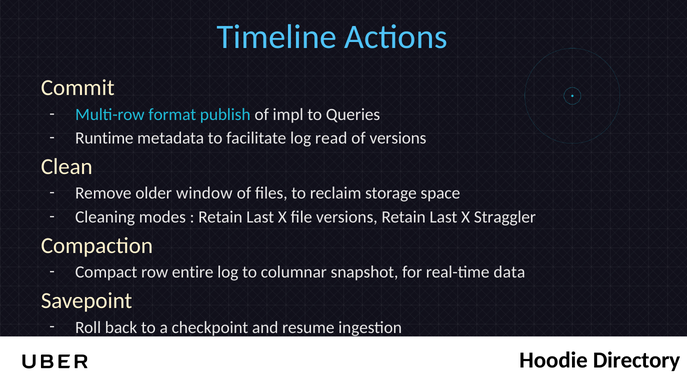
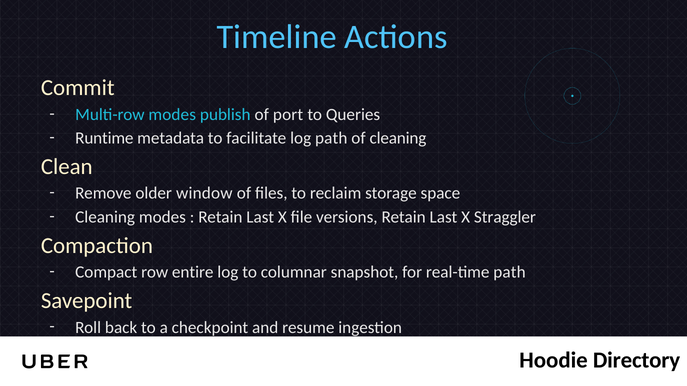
Multi-row format: format -> modes (172, 115)
impl: impl -> port (288, 115)
log read: read -> path (331, 138)
of versions: versions -> cleaning (398, 138)
real-time data: data -> path (509, 272)
